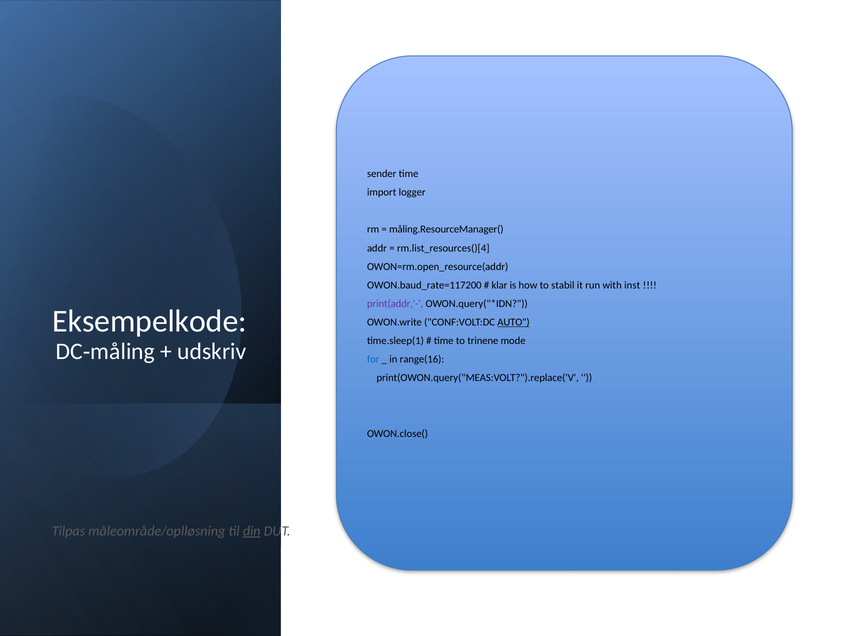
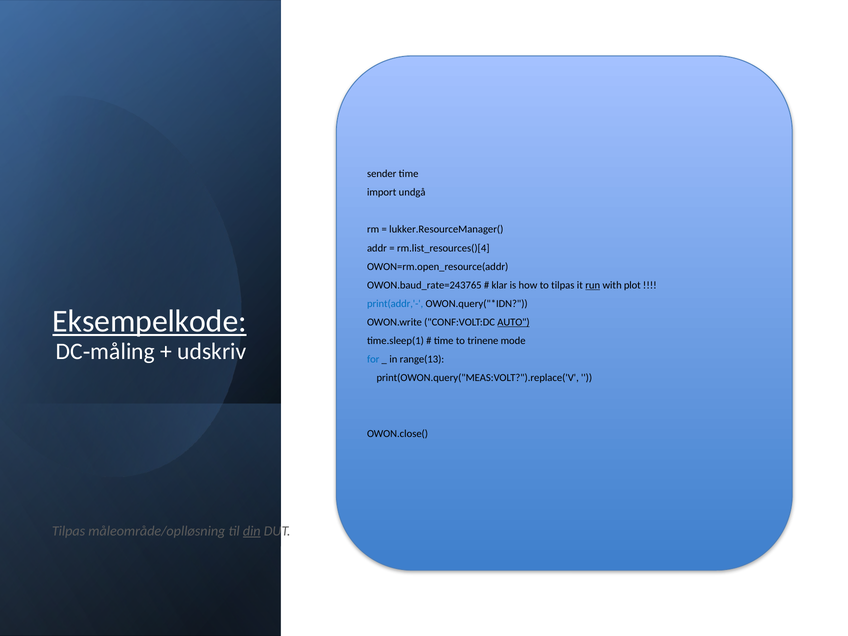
logger: logger -> undgå (412, 192)
måling.ResourceManager(: måling.ResourceManager( -> lukker.ResourceManager( (446, 229)
OWON.baud_rate=117200: OWON.baud_rate=117200 -> OWON.baud_rate=243765 (424, 285)
to stabil: stabil -> tilpas (563, 285)
run underline: none -> present (593, 285)
inst: inst -> plot (632, 285)
print(addr,'- colour: purple -> blue (395, 304)
Eksempelkode underline: none -> present (150, 321)
range(16: range(16 -> range(13 (422, 359)
